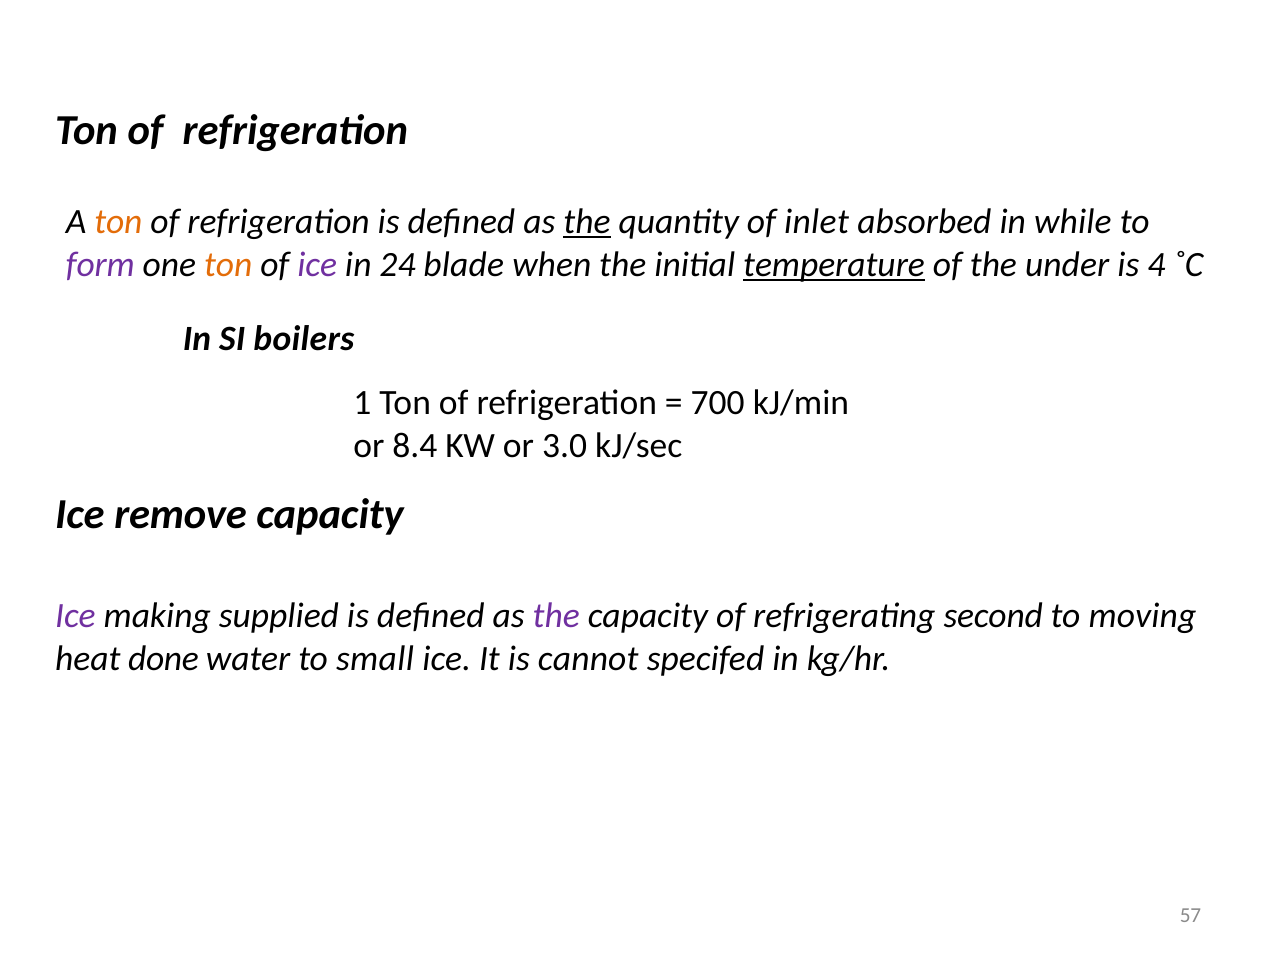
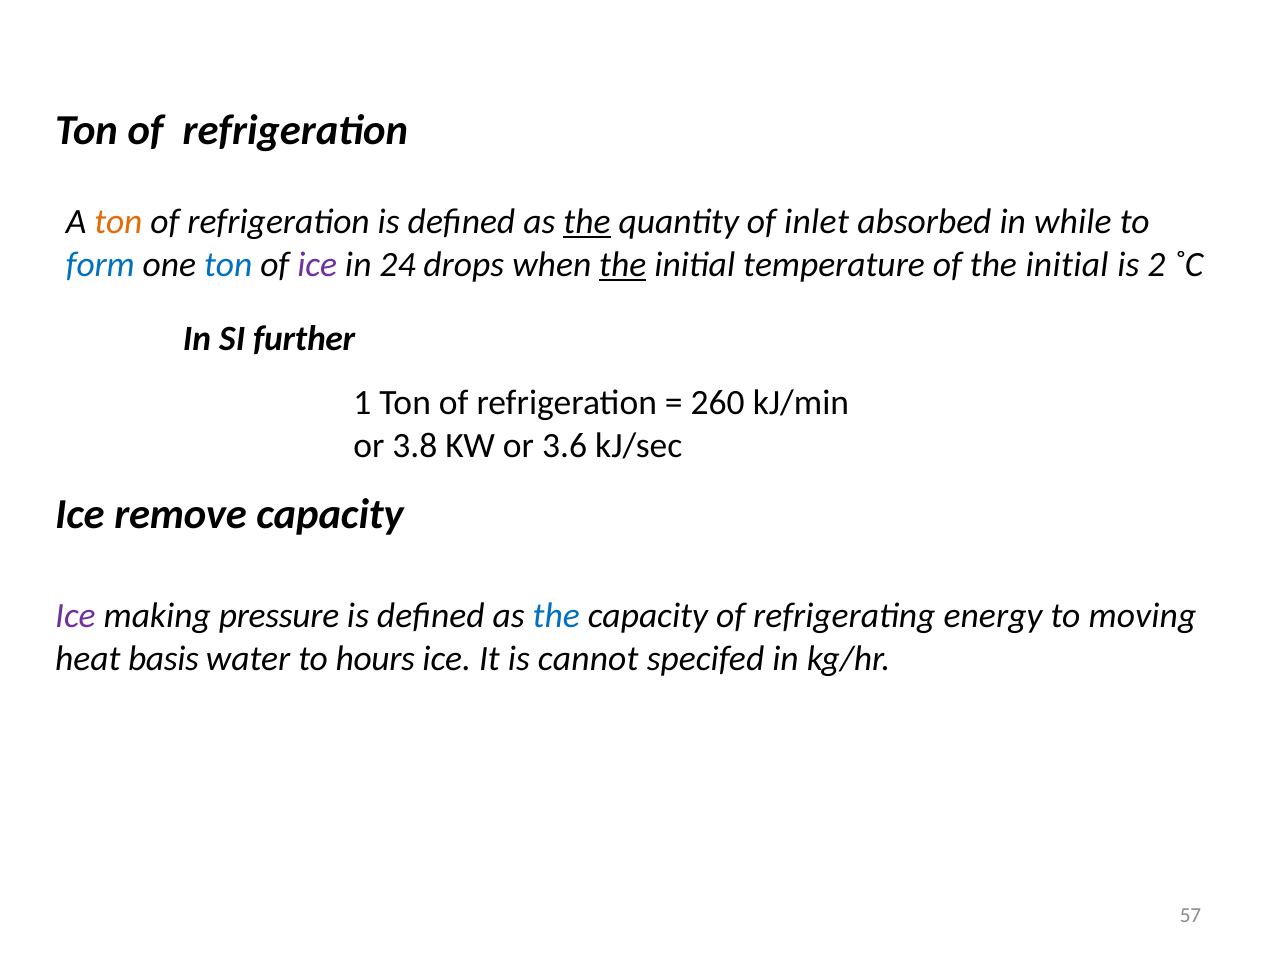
form colour: purple -> blue (100, 264)
ton colour: orange -> blue (228, 264)
blade: blade -> drops (464, 264)
the underline: none -> present (623, 264)
temperature underline: present -> none (834, 264)
of the under: under -> initial (1067, 264)
4: 4 -> 2 (1156, 264)
boilers: boilers -> further (304, 339)
700: 700 -> 260 (718, 403)
8.4: 8.4 -> 3.8 (415, 445)
3.0: 3.0 -> 3.6 (565, 445)
supplied: supplied -> pressure (279, 616)
the colour: purple -> blue (556, 616)
second: second -> energy (993, 616)
done: done -> basis (163, 658)
small: small -> hours (375, 658)
